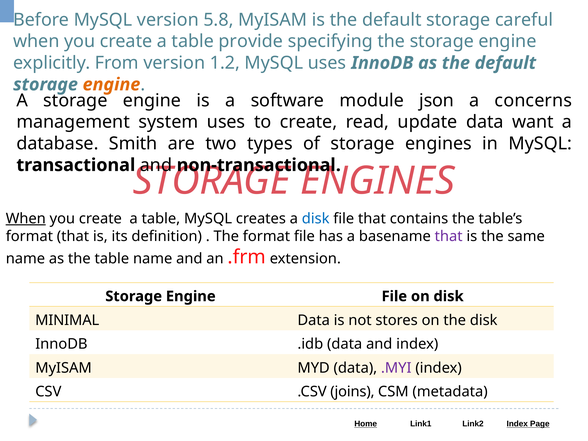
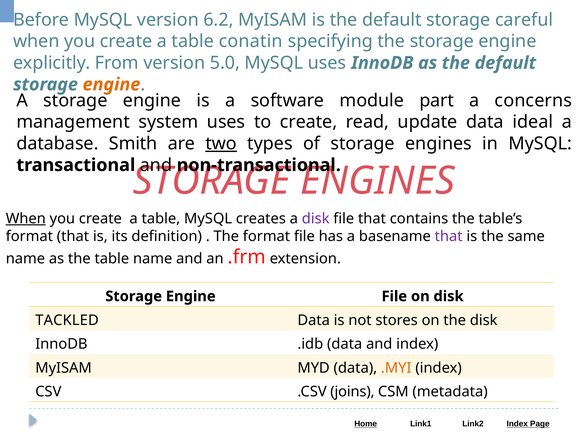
5.8: 5.8 -> 6.2 (218, 20)
provide: provide -> conatin (251, 41)
1.2: 1.2 -> 5.0 (225, 63)
json: json -> part (437, 100)
want: want -> ideal (533, 122)
two underline: none -> present (221, 144)
disk colour: blue -> purple (316, 219)
MINIMAL: MINIMAL -> TACKLED (67, 320)
.MYI colour: purple -> orange (396, 368)
